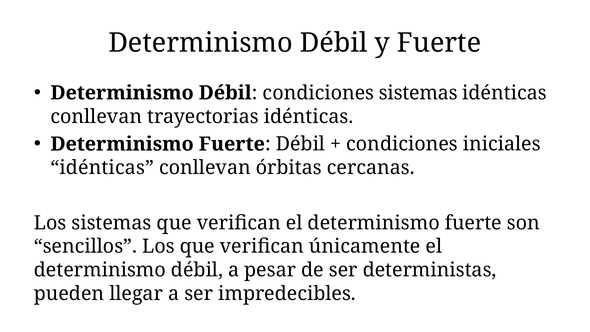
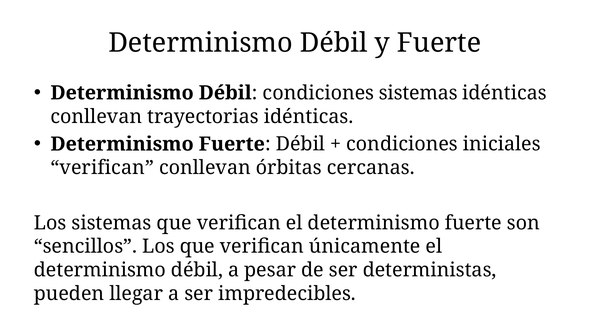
idénticas: idénticas -> verifican (102, 168)
